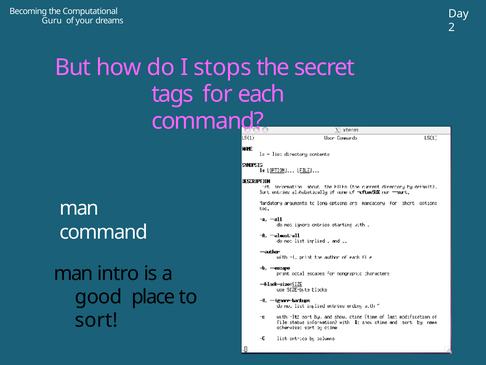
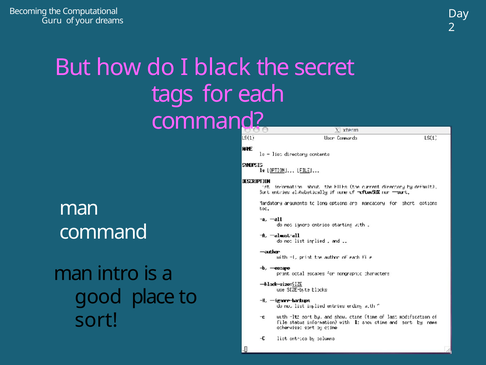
stops: stops -> black (222, 68)
